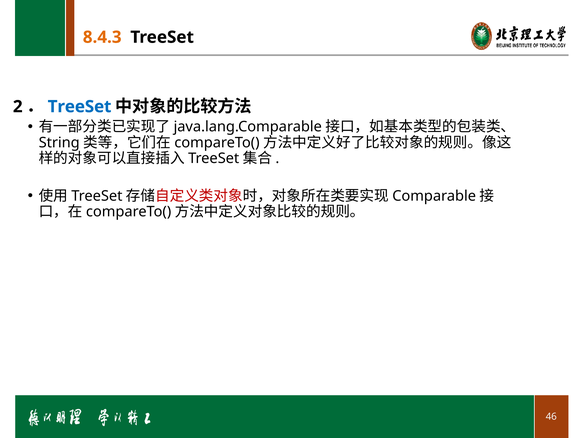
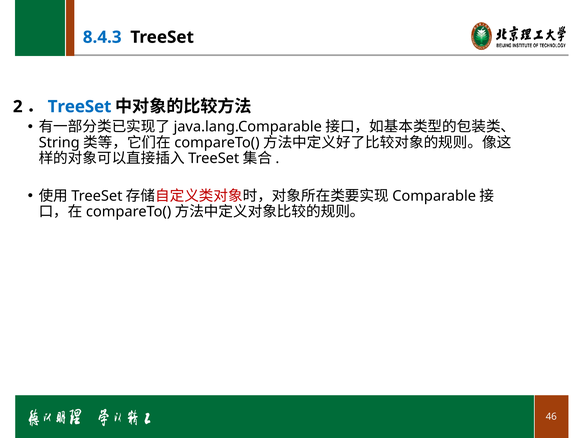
8.4.3 colour: orange -> blue (102, 37)
